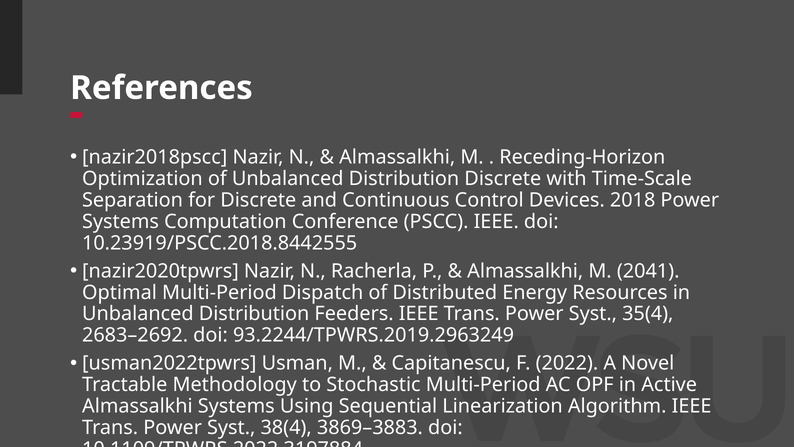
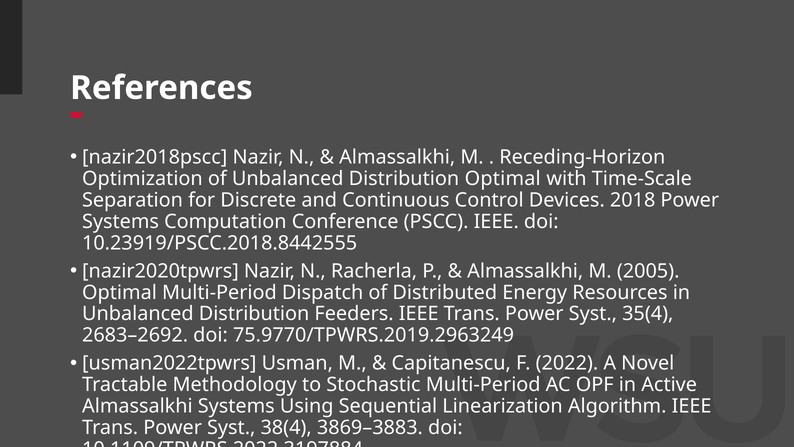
Distribution Discrete: Discrete -> Optimal (503, 178)
2041: 2041 -> 2005 (648, 271)
93.2244/TPWRS.2019.2963249: 93.2244/TPWRS.2019.2963249 -> 75.9770/TPWRS.2019.2963249 (374, 335)
